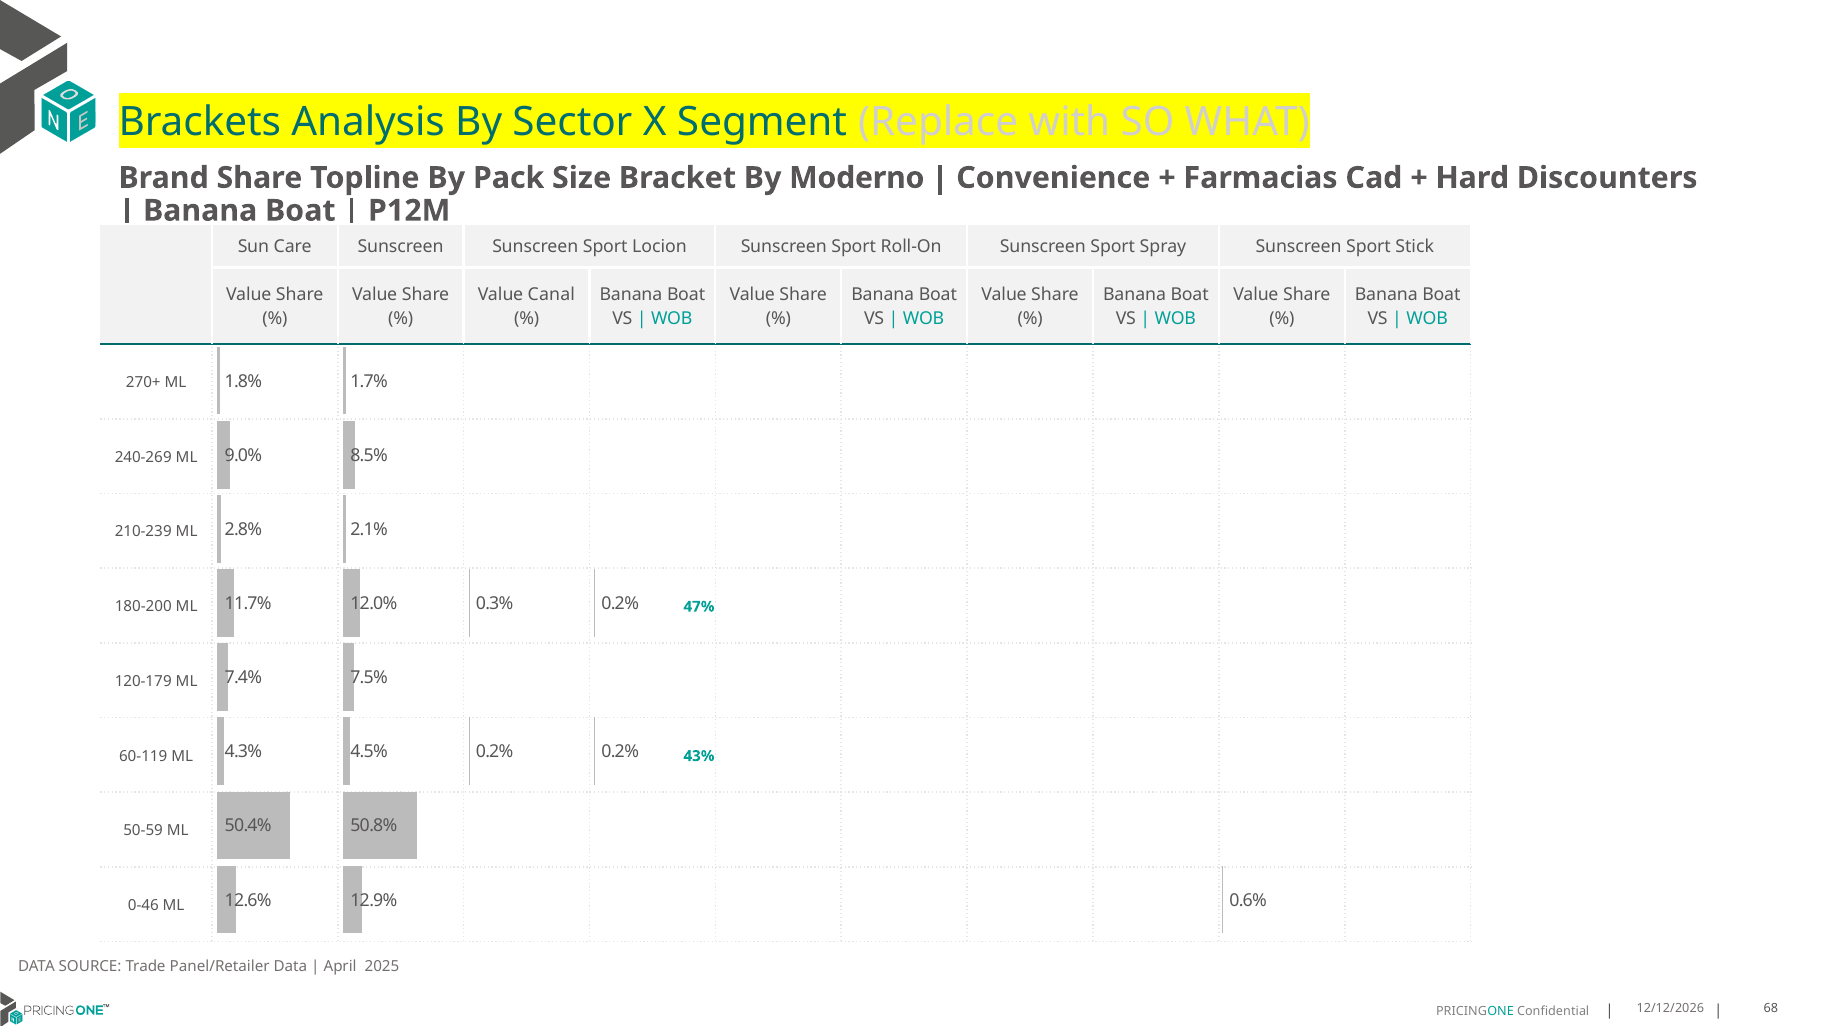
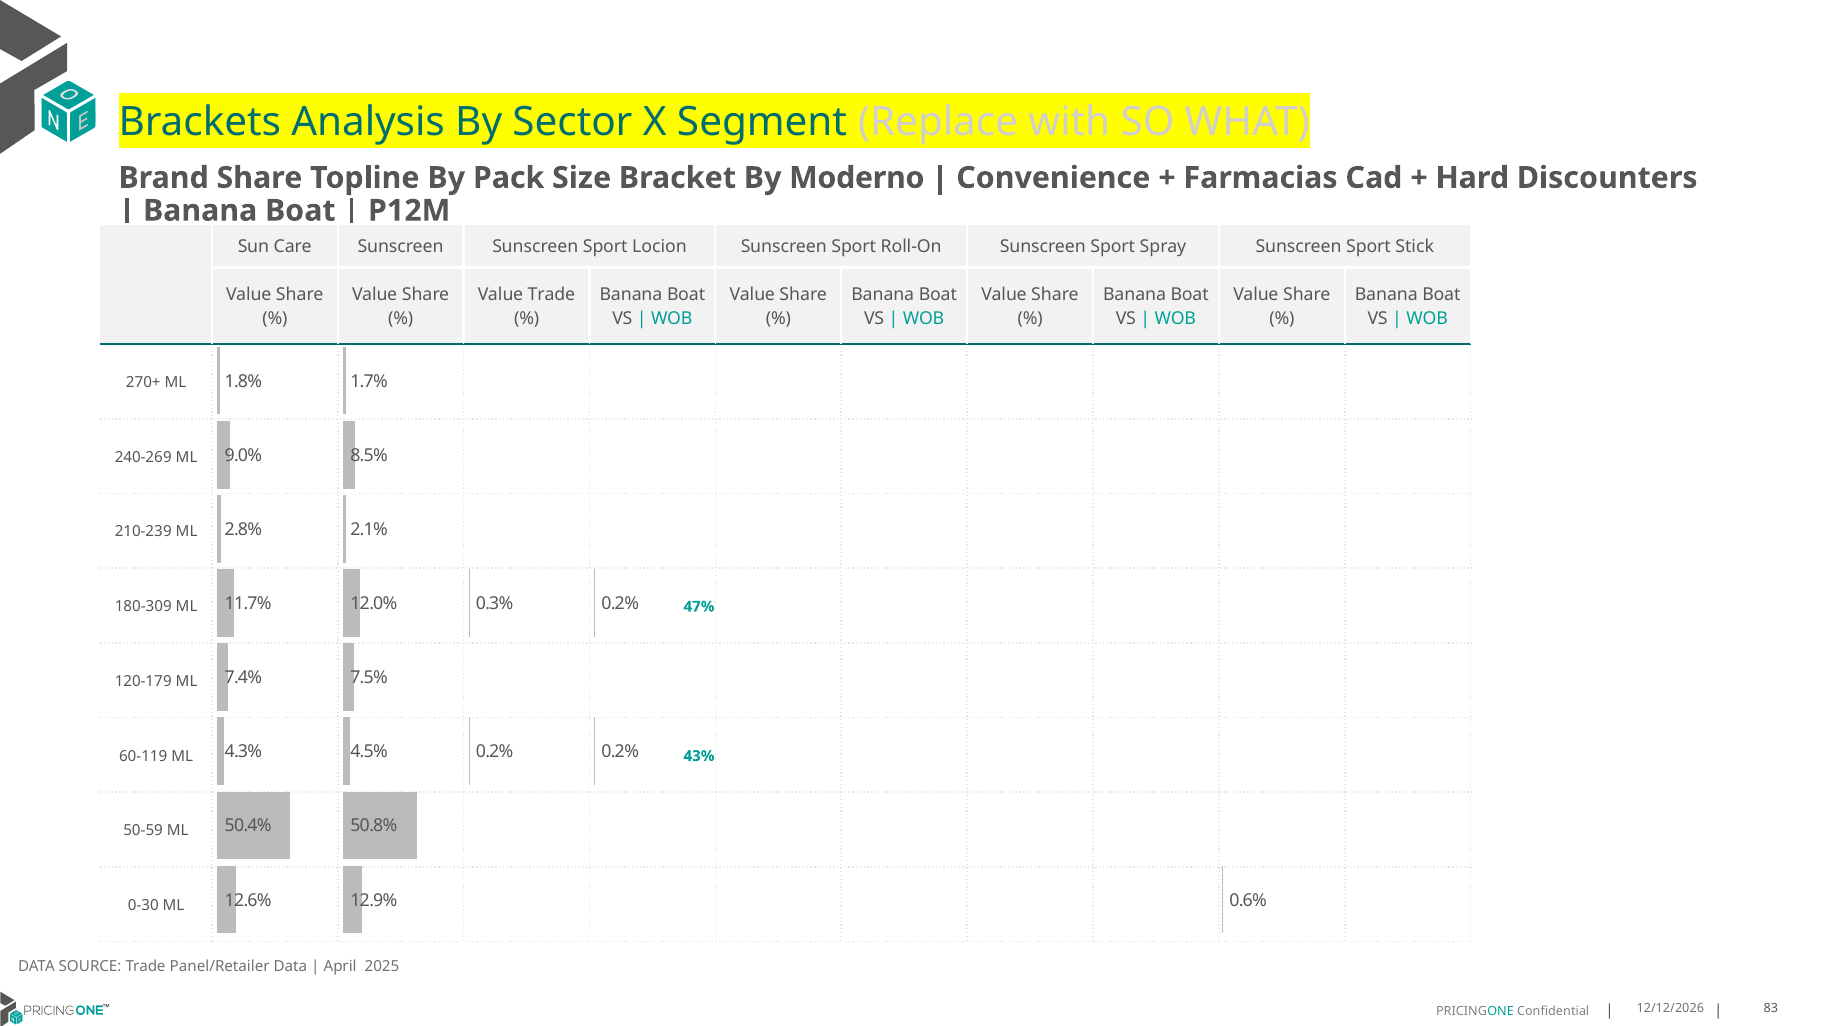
Value Canal: Canal -> Trade (551, 295)
180-200: 180-200 -> 180-309 (143, 606)
0-46: 0-46 -> 0-30 (143, 905)
68: 68 -> 83 (1771, 1008)
